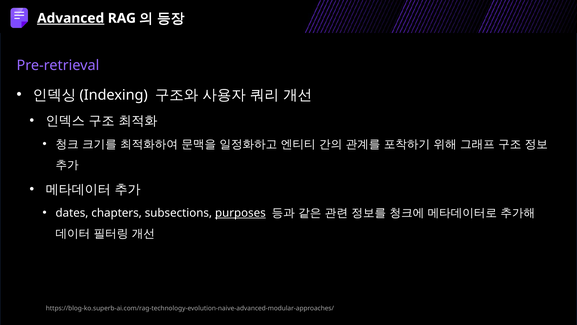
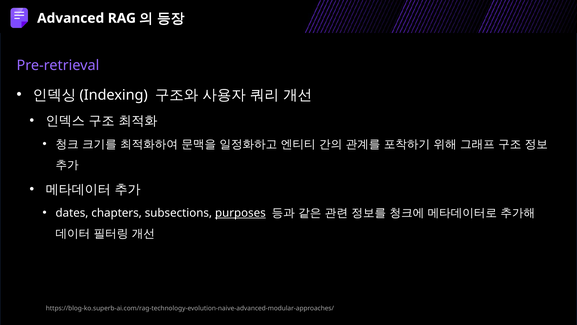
Advanced underline: present -> none (71, 18)
